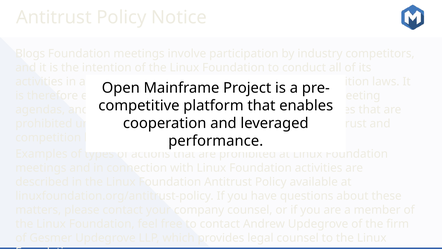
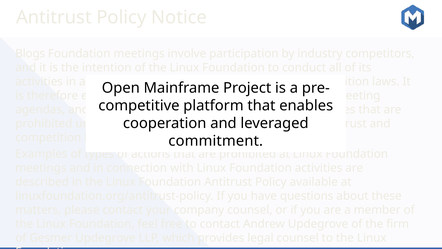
performance: performance -> commitment (216, 141)
